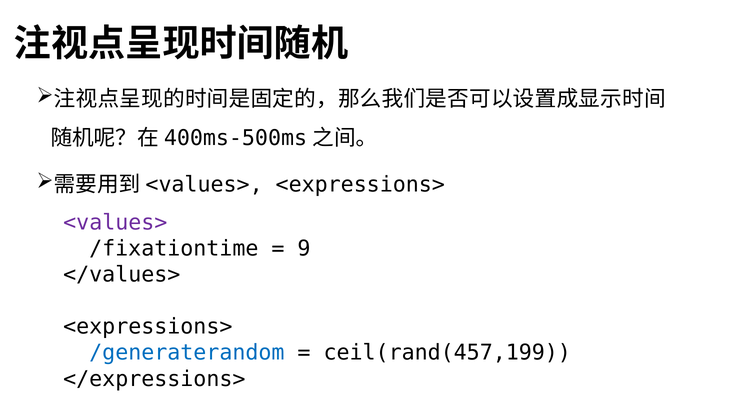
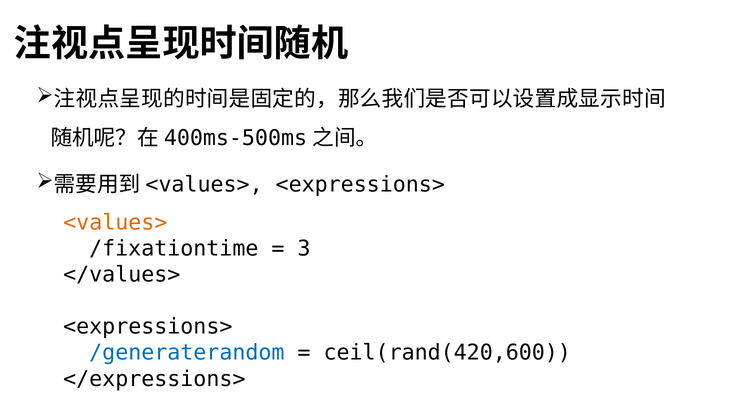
<values> colour: purple -> orange (115, 223)
9: 9 -> 3 (304, 249)
ceil(rand(457,199: ceil(rand(457,199 -> ceil(rand(420,600 (447, 353)
